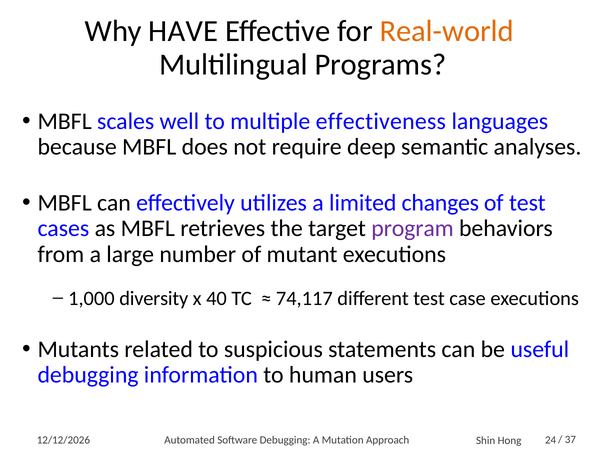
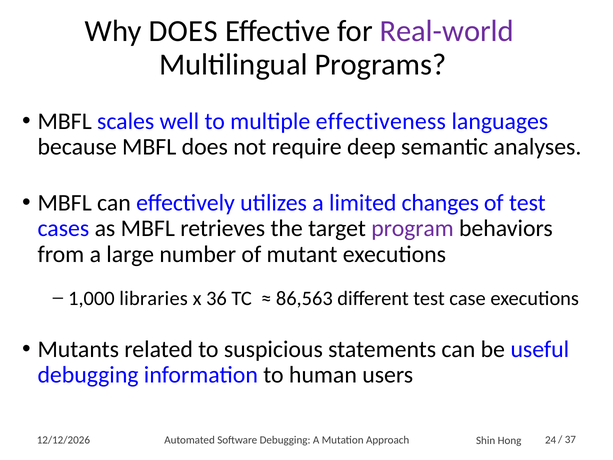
Why HAVE: HAVE -> DOES (183, 31)
Real-world colour: orange -> purple (447, 31)
diversity: diversity -> libraries (154, 298)
40: 40 -> 36 (216, 298)
74,117: 74,117 -> 86,563 (304, 298)
